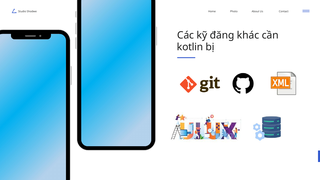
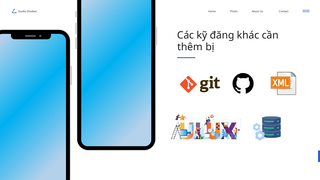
kotlin: kotlin -> thêm (190, 47)
